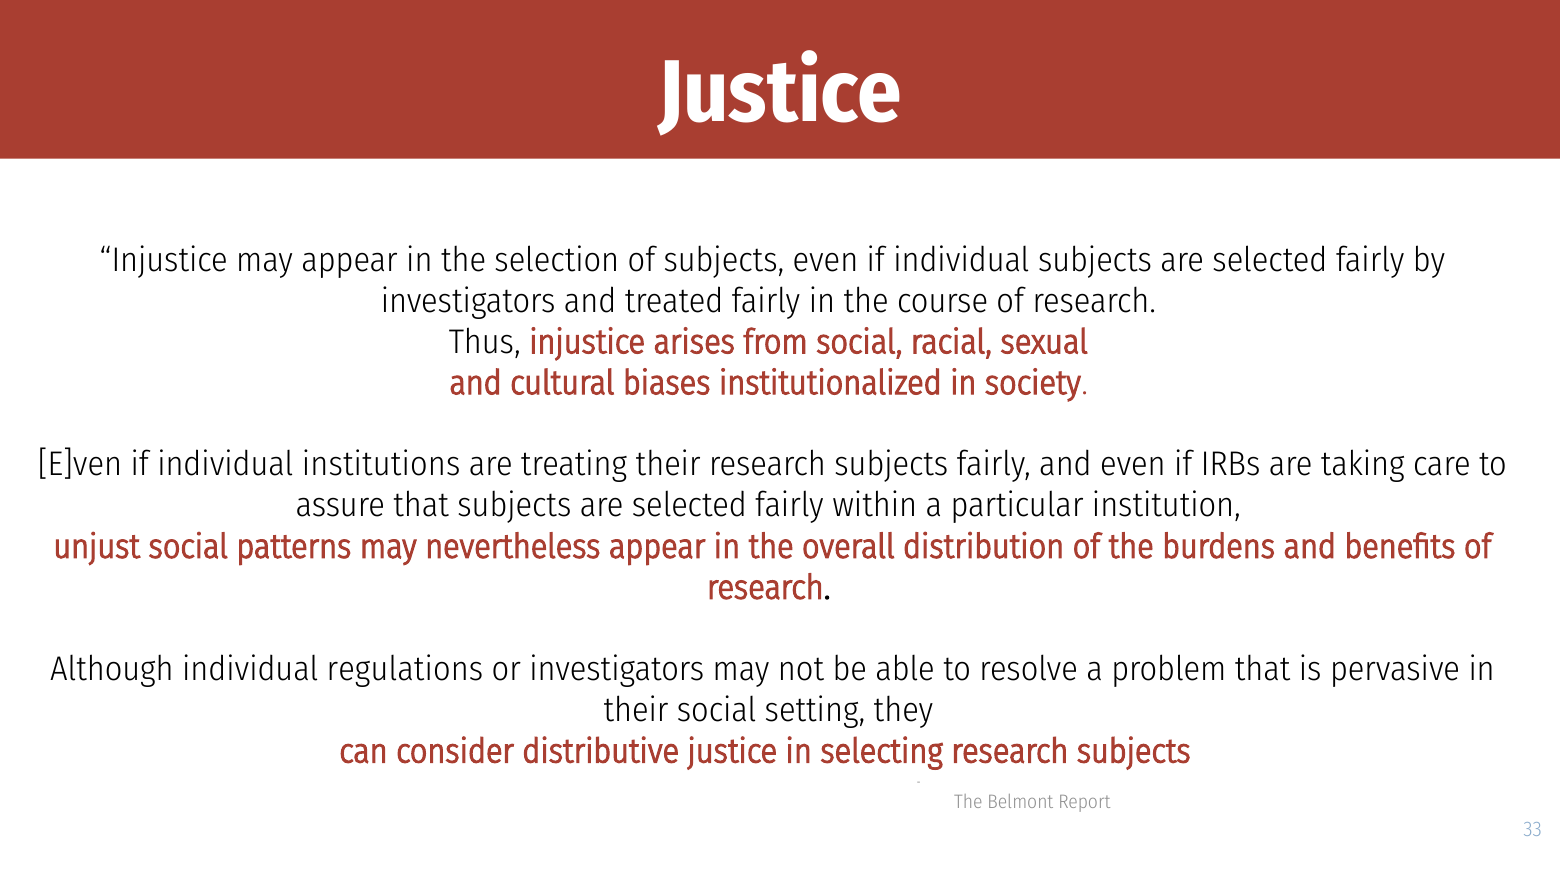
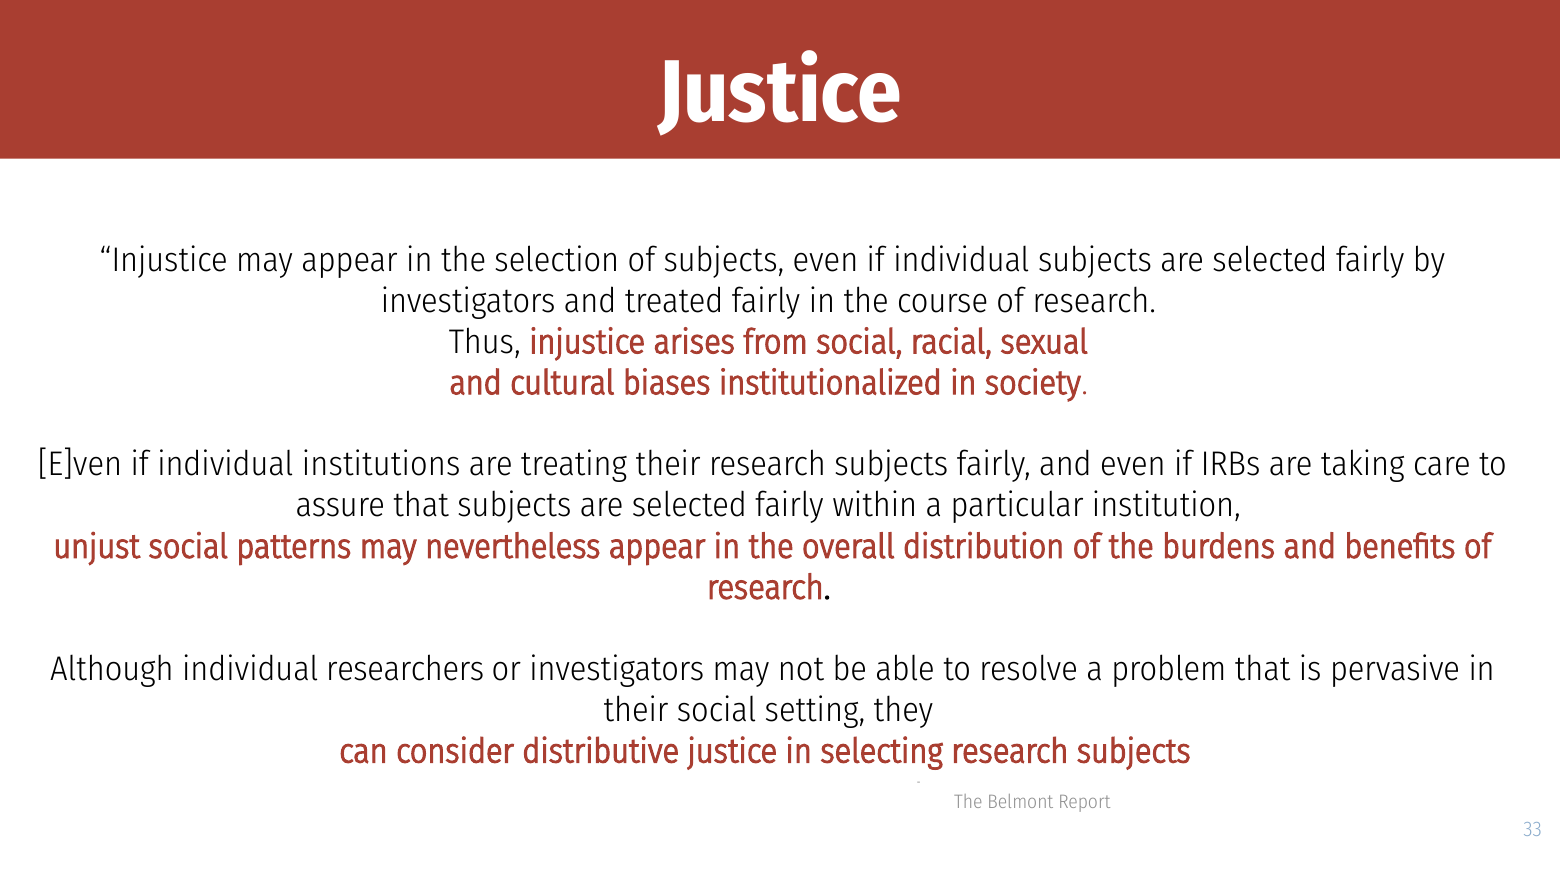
regulations: regulations -> researchers (405, 670)
